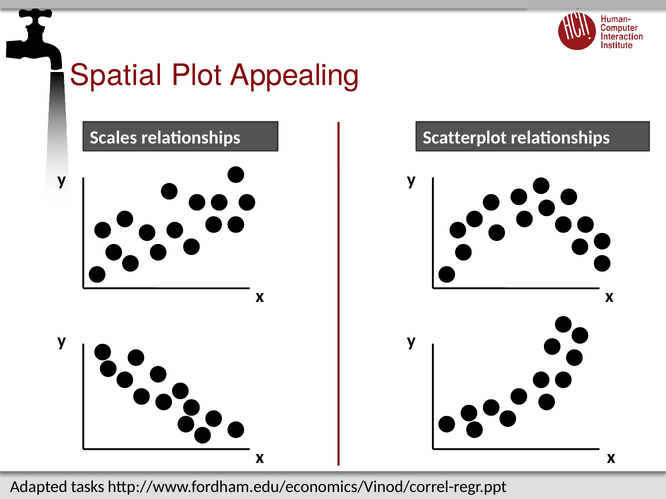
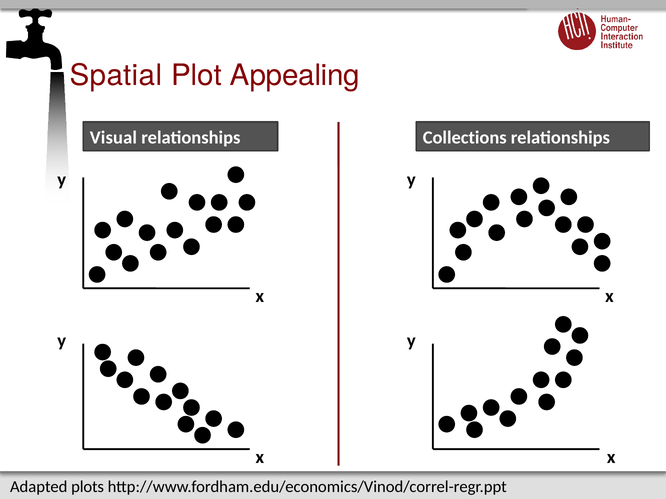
Scales: Scales -> Visual (113, 138)
Scatterplot: Scatterplot -> Collections (465, 138)
tasks: tasks -> plots (88, 487)
